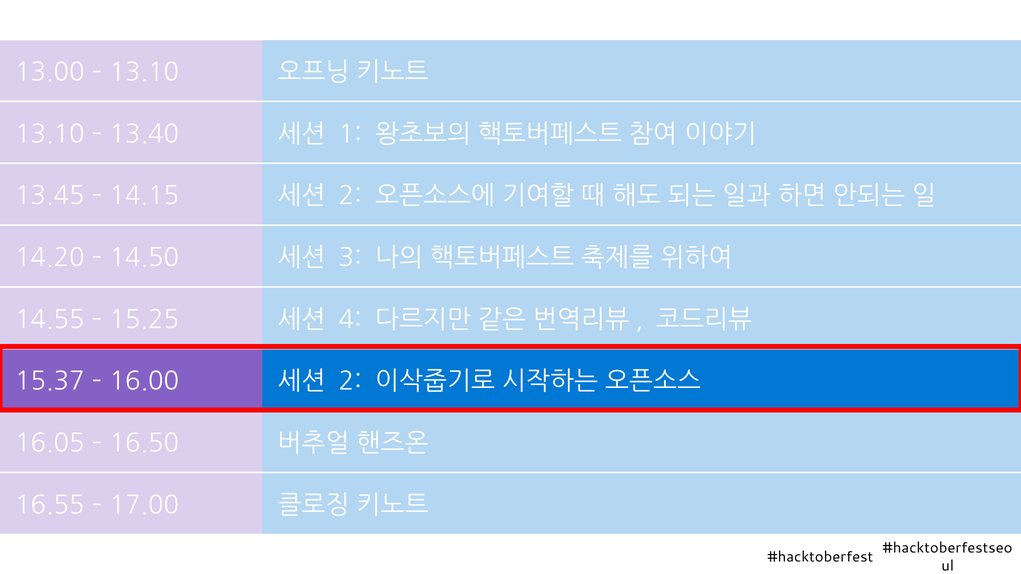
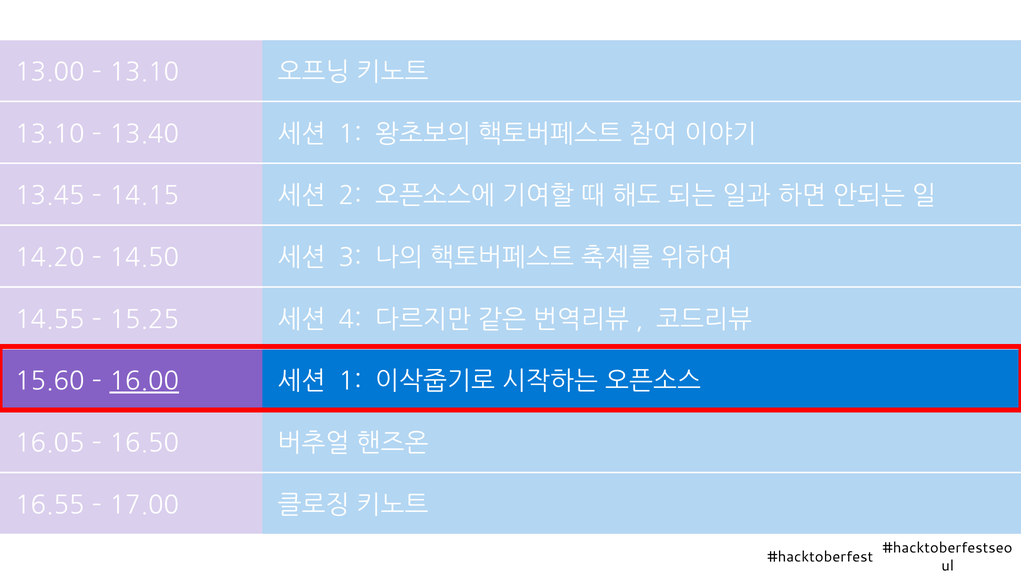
15.37: 15.37 -> 15.60 (50, 382)
16.00 underline: none -> present (144, 382)
2: 2 -> 1 (350, 382)
